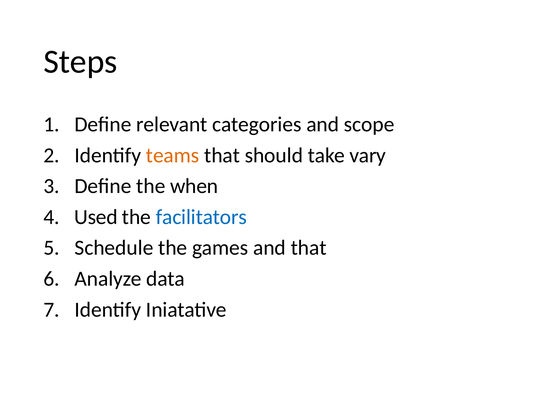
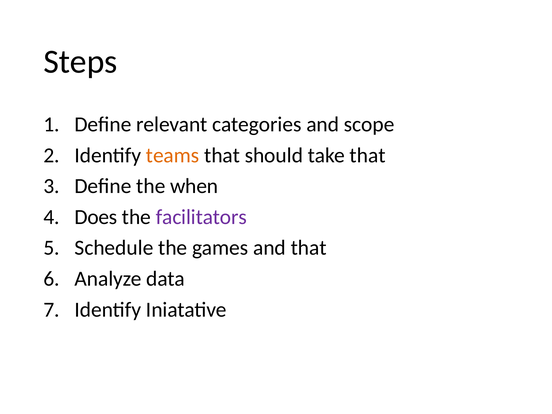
take vary: vary -> that (368, 155)
Used: Used -> Does (96, 217)
facilitators colour: blue -> purple (201, 217)
